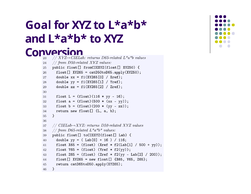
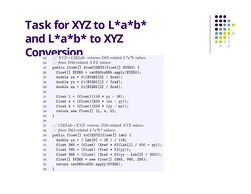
Goal: Goal -> Task (38, 25)
